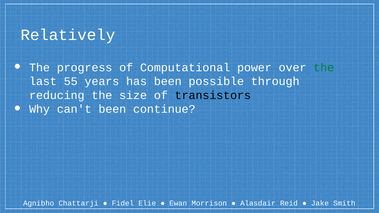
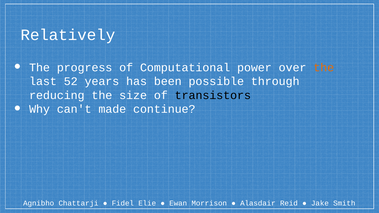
the colour: green -> orange (324, 68)
55: 55 -> 52 (71, 81)
can't been: been -> made (112, 109)
